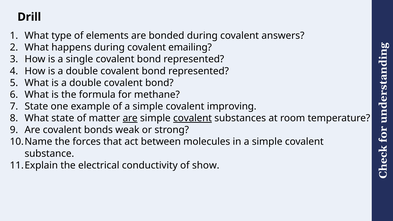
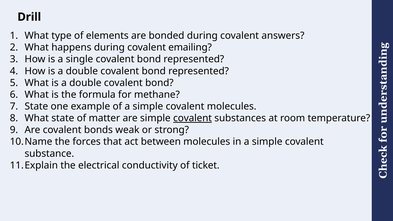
covalent improving: improving -> molecules (232, 106)
are underline: present -> none (130, 118)
show: show -> ticket (206, 165)
